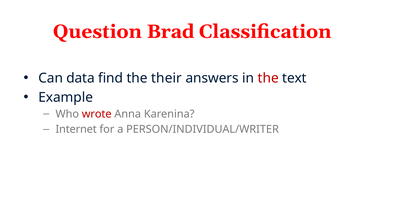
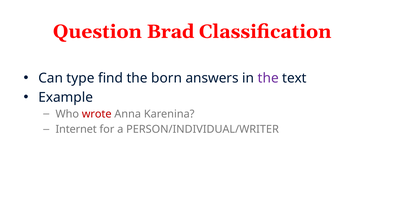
data: data -> type (80, 78)
their: their -> born (167, 78)
the colour: red -> purple (268, 78)
